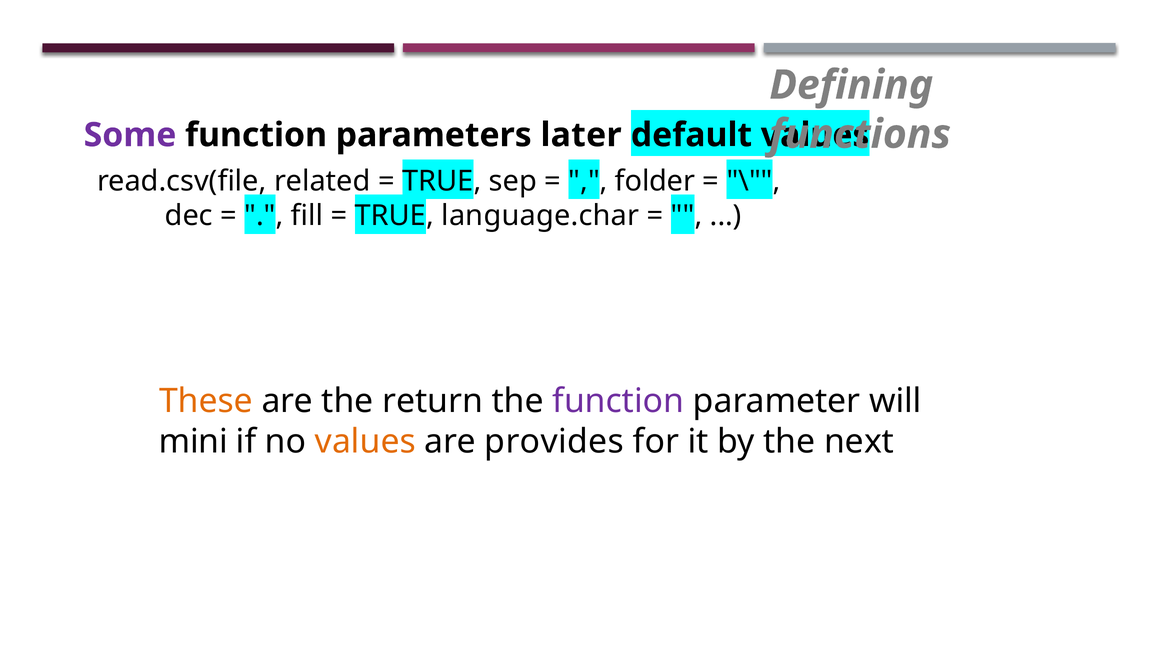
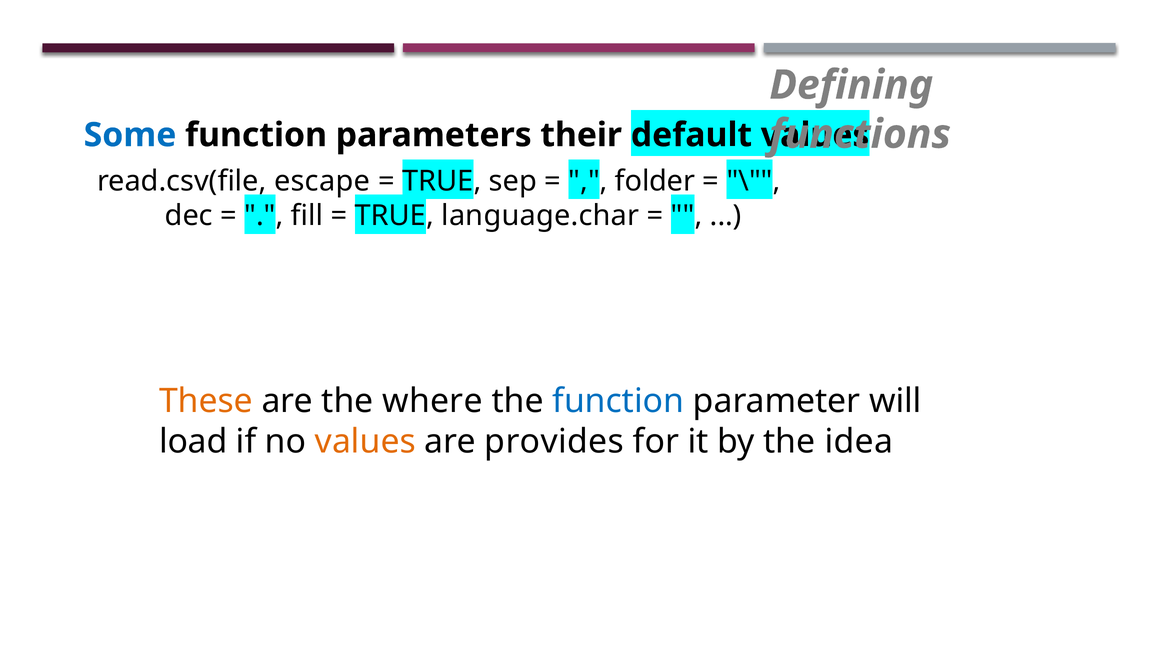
Some colour: purple -> blue (130, 135)
later: later -> their (581, 135)
related: related -> escape (322, 181)
return: return -> where (432, 401)
function colour: purple -> blue (618, 401)
mini: mini -> load (193, 442)
next: next -> idea (859, 442)
